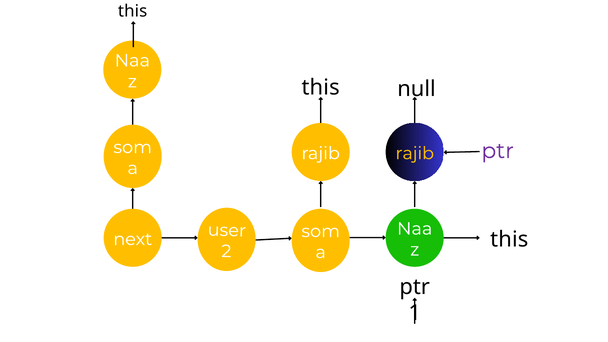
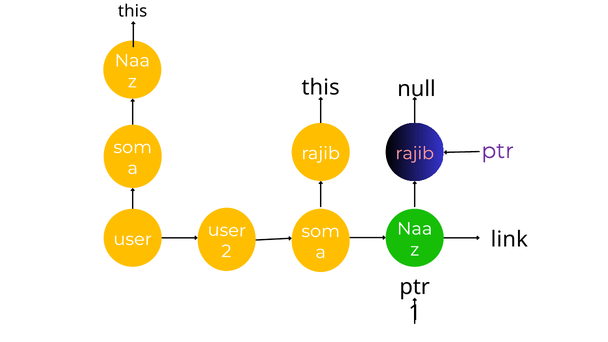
rajib colour: yellow -> pink (415, 153)
next: next -> user (133, 239)
this: this -> link (509, 240)
